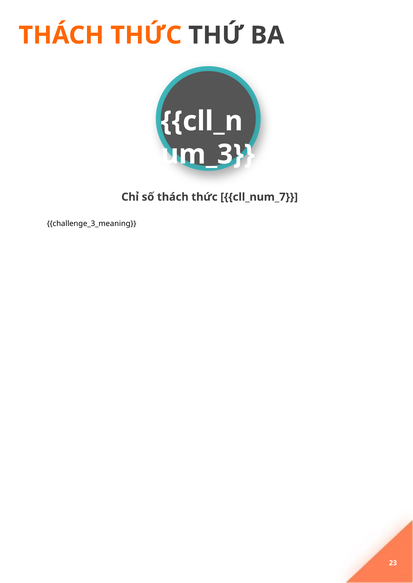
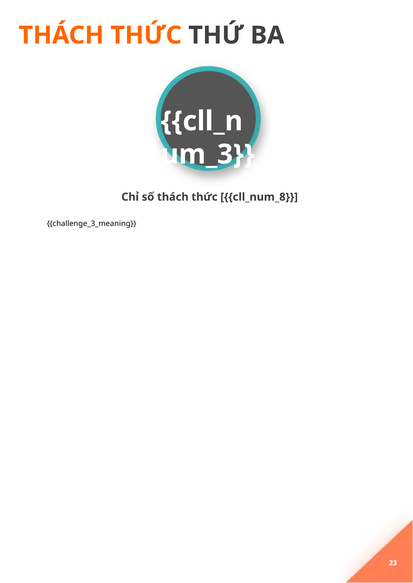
cll_num_7: cll_num_7 -> cll_num_8 (259, 197)
